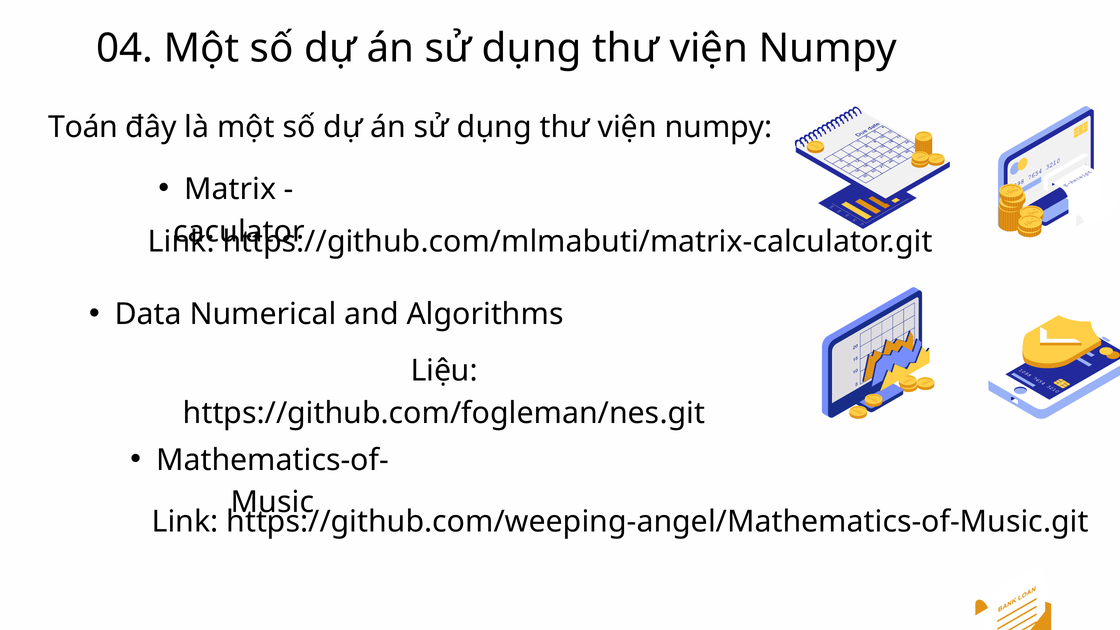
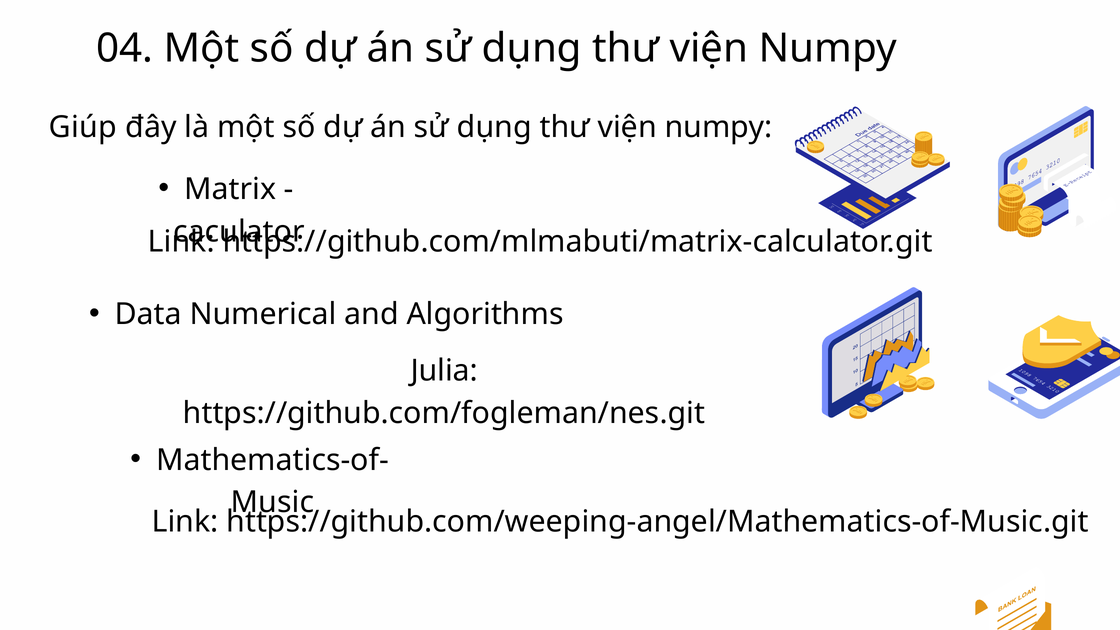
Toán: Toán -> Giúp (83, 127)
Liệu: Liệu -> Julia (444, 371)
